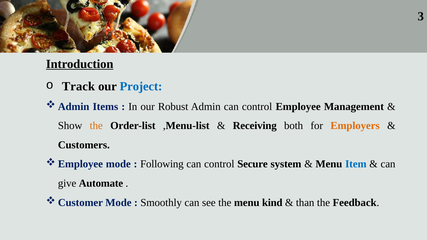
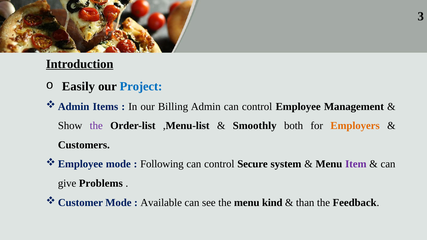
Track: Track -> Easily (78, 86)
Robust: Robust -> Billing (173, 107)
the colour: orange -> purple (96, 126)
Receiving: Receiving -> Smoothly (255, 126)
Item colour: blue -> purple (356, 164)
Automate: Automate -> Problems (101, 183)
Smoothly: Smoothly -> Available (161, 203)
